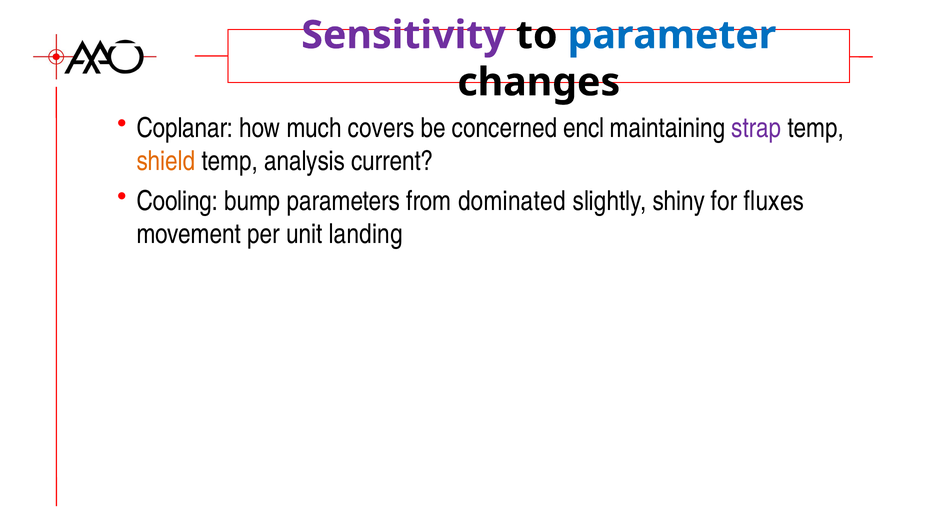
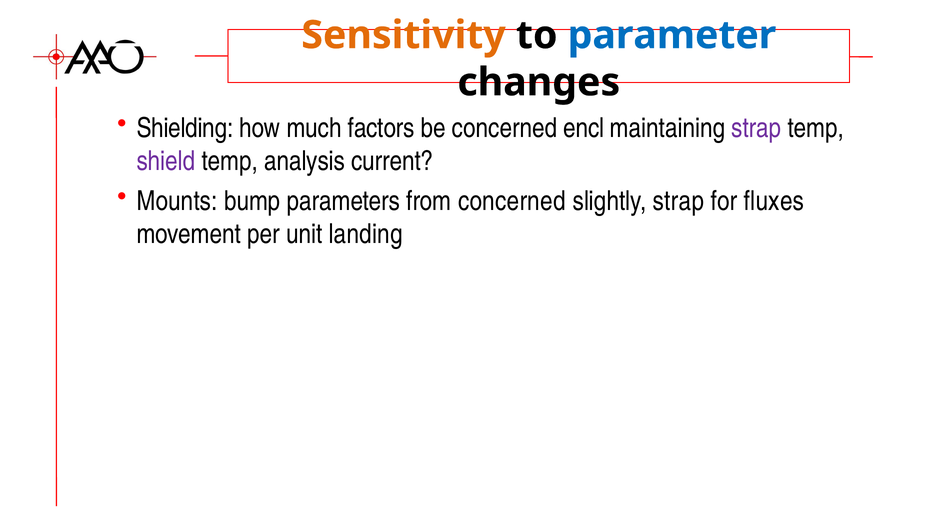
Sensitivity colour: purple -> orange (404, 35)
Coplanar: Coplanar -> Shielding (185, 128)
covers: covers -> factors (381, 128)
shield colour: orange -> purple (166, 161)
Cooling: Cooling -> Mounts (177, 201)
from dominated: dominated -> concerned (512, 201)
slightly shiny: shiny -> strap (678, 201)
